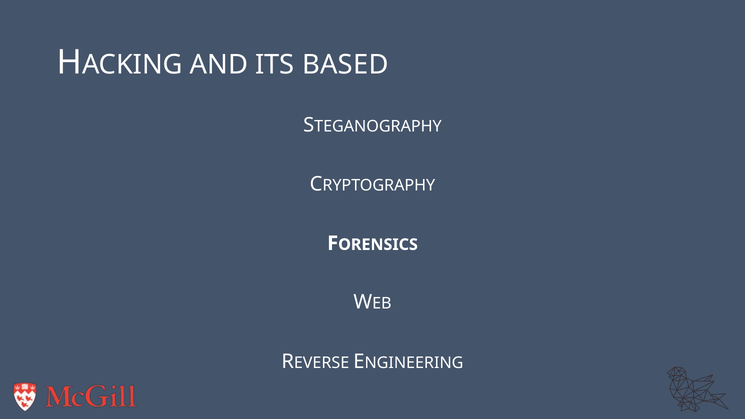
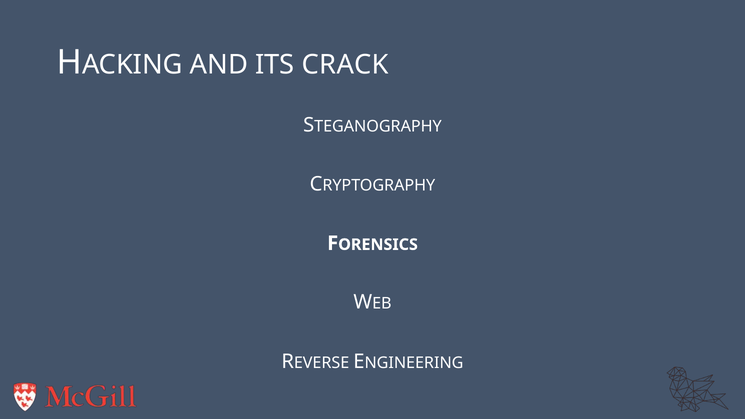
BASED: BASED -> CRACK (345, 65)
